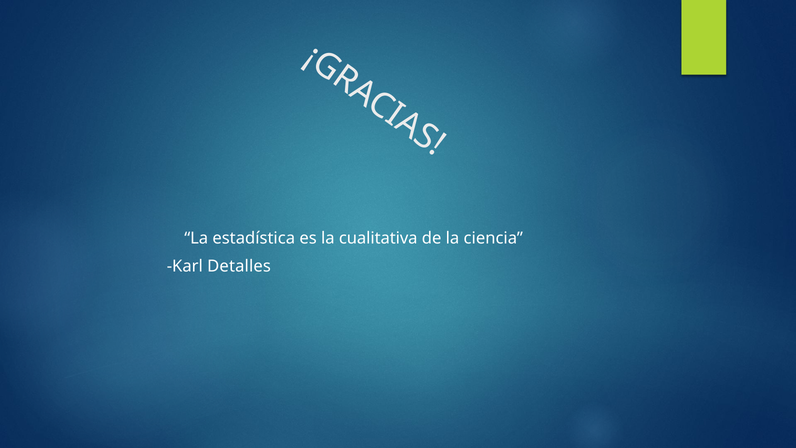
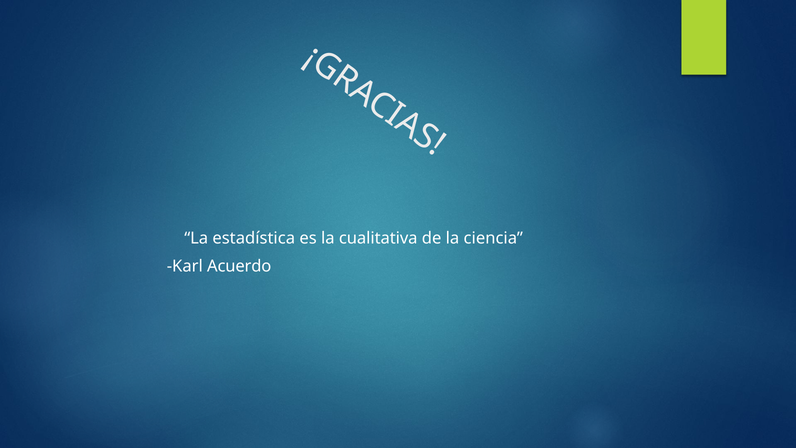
Detalles: Detalles -> Acuerdo (239, 266)
